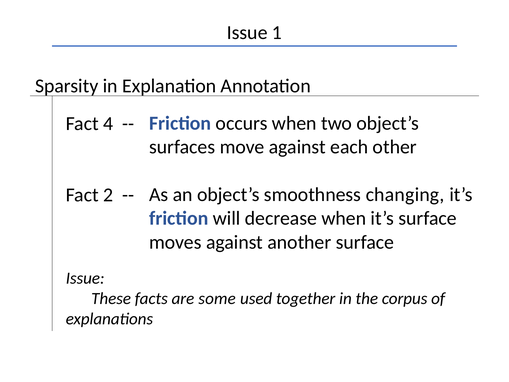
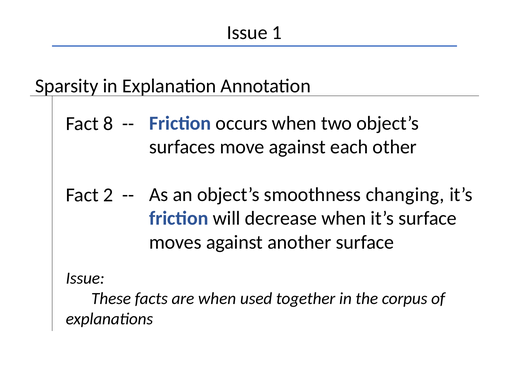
4: 4 -> 8 (108, 123)
are some: some -> when (217, 298)
